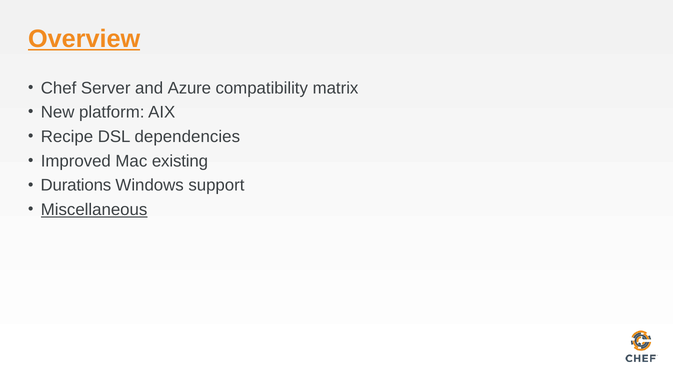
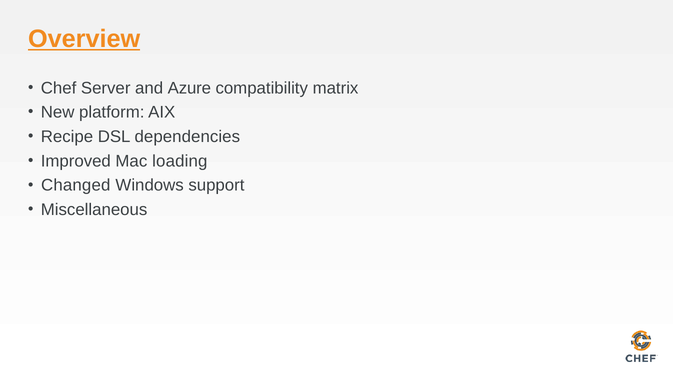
existing: existing -> loading (180, 161)
Durations: Durations -> Changed (76, 186)
Miscellaneous underline: present -> none (94, 210)
